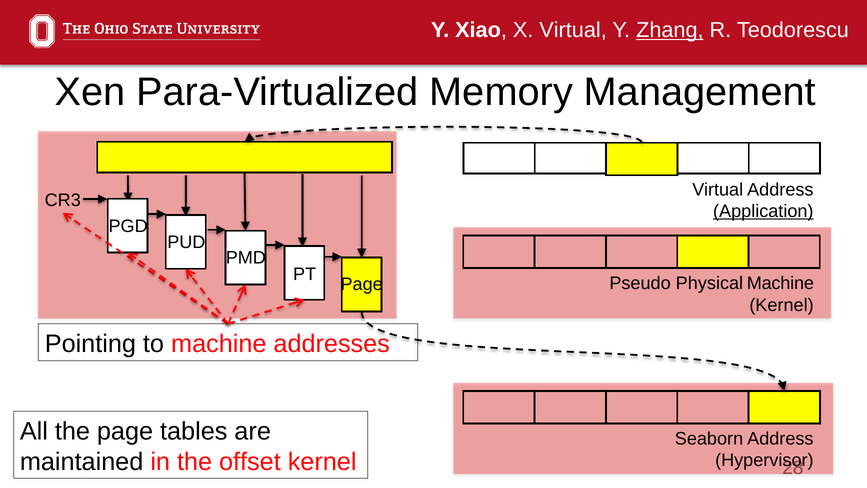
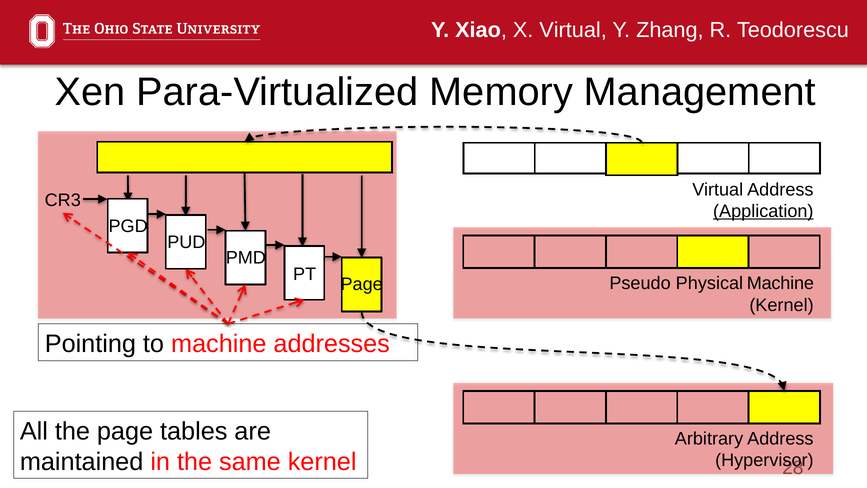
Zhang underline: present -> none (670, 30)
Seaborn: Seaborn -> Arbitrary (709, 438)
offset: offset -> same (250, 462)
